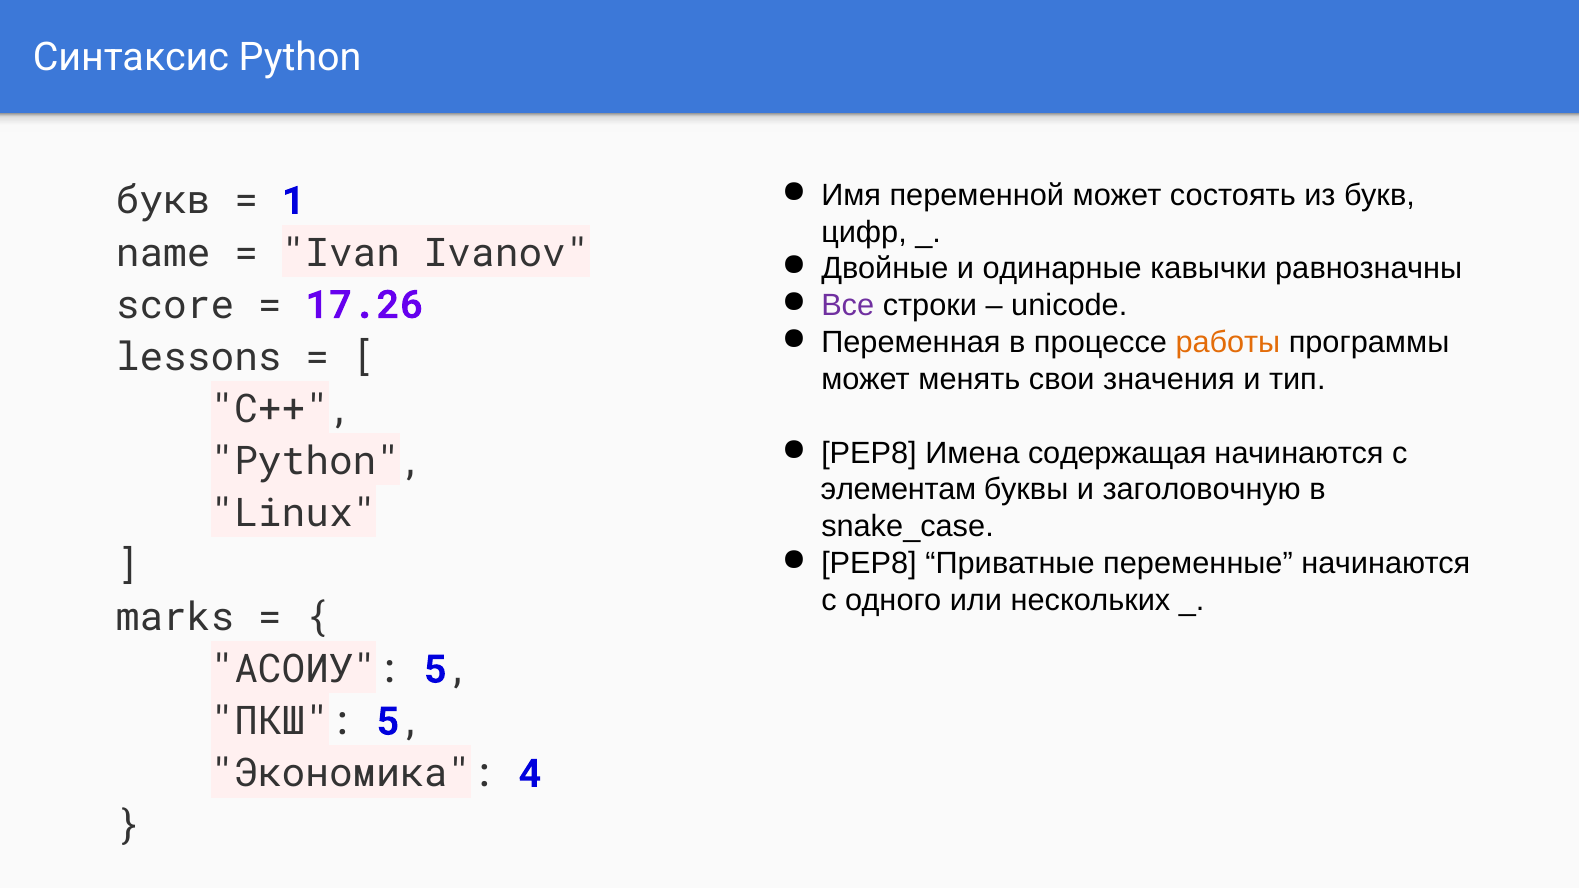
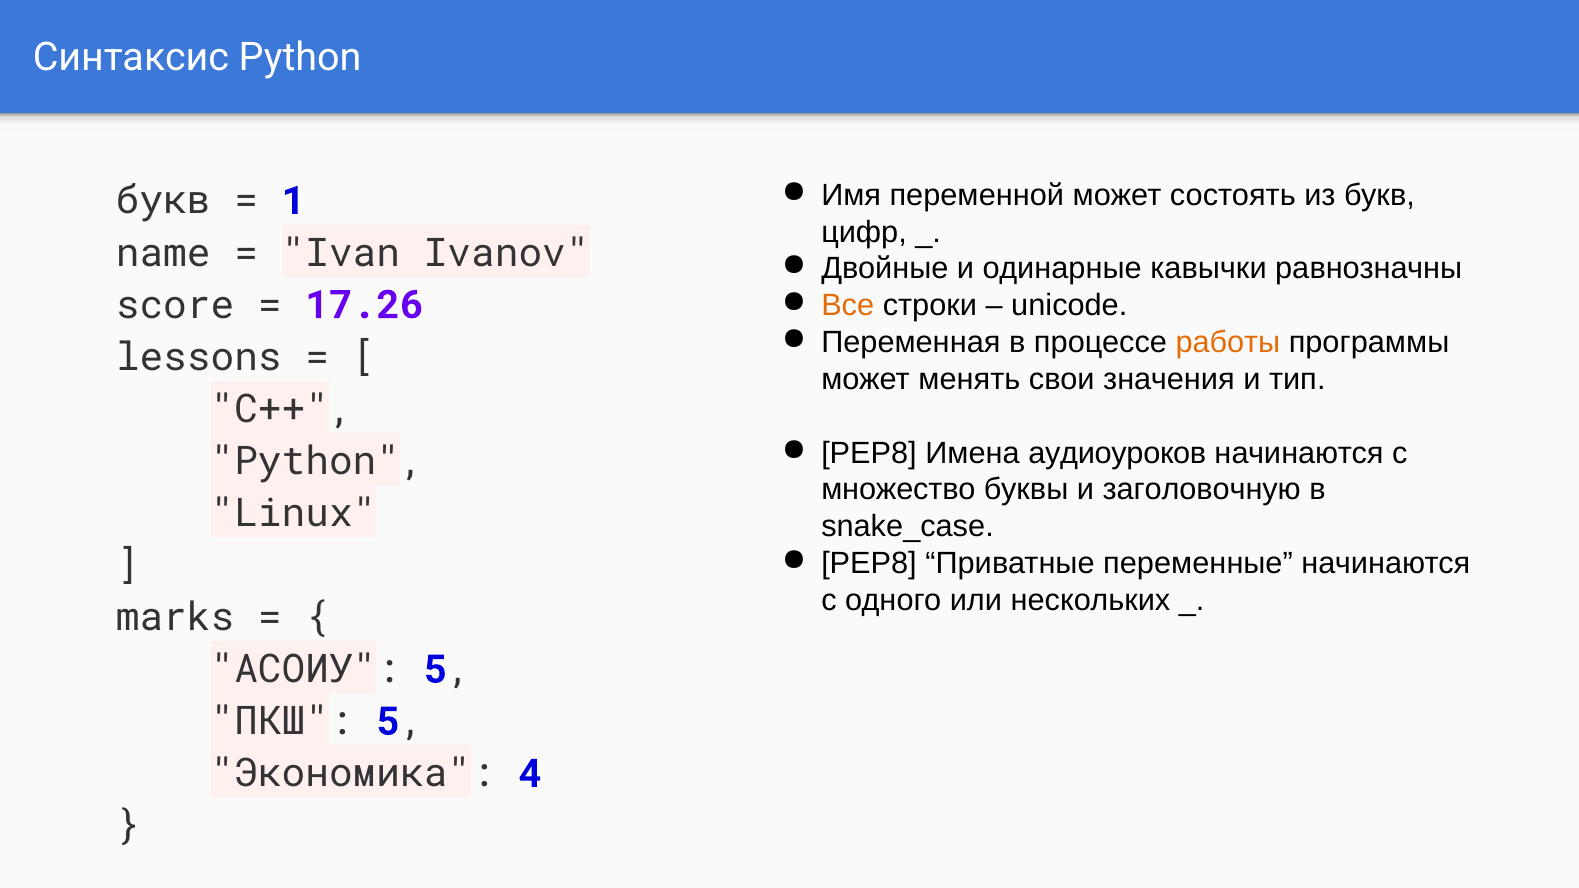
Все colour: purple -> orange (848, 306)
содержащая: содержащая -> аудиоуроков (1117, 453)
элементам: элементам -> множество (898, 490)
